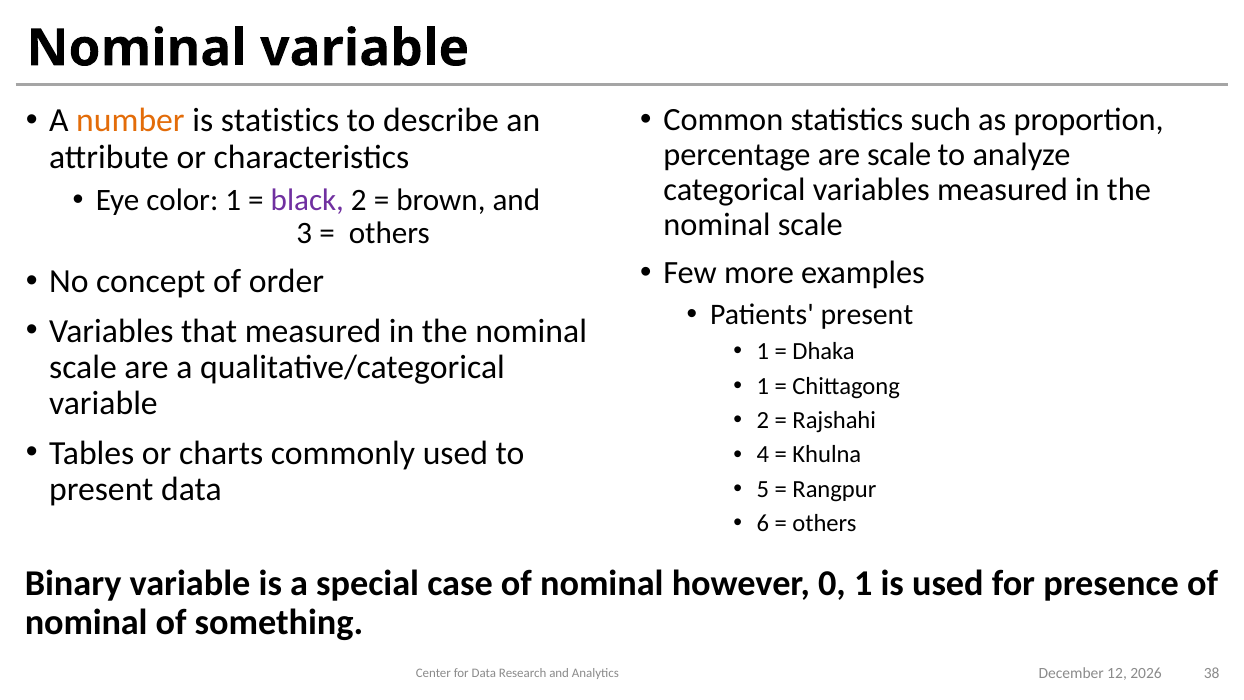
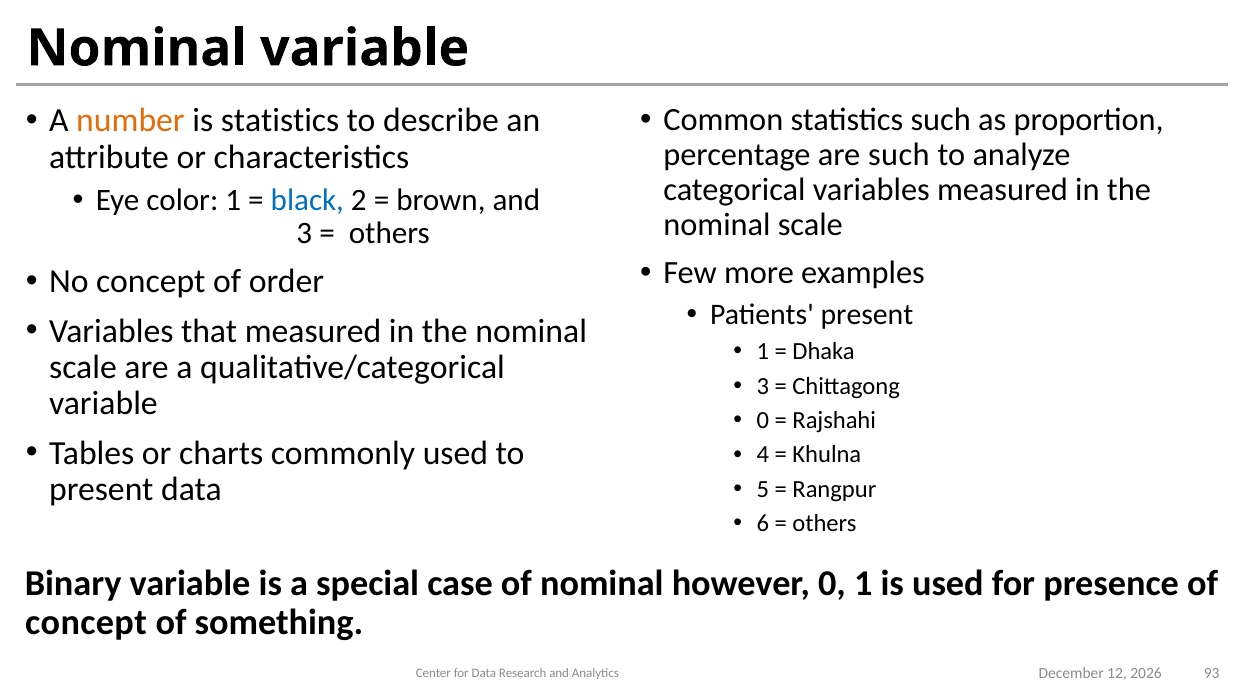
are scale: scale -> such (899, 155)
black colour: purple -> blue (307, 200)
1: 1 -> 3 (763, 386)
2: 2 -> 0 (763, 420)
nominal: nominal -> concept (86, 622)
38: 38 -> 93 (1212, 673)
